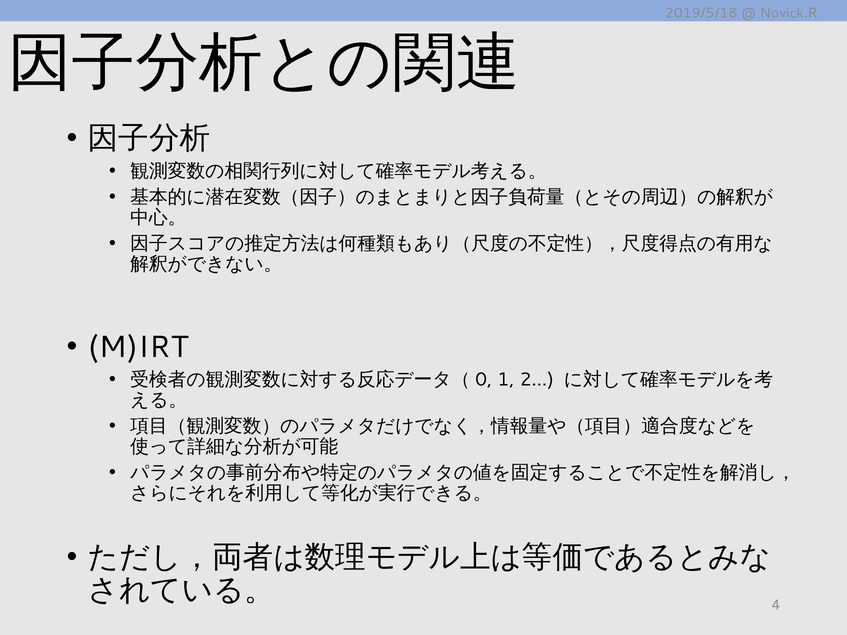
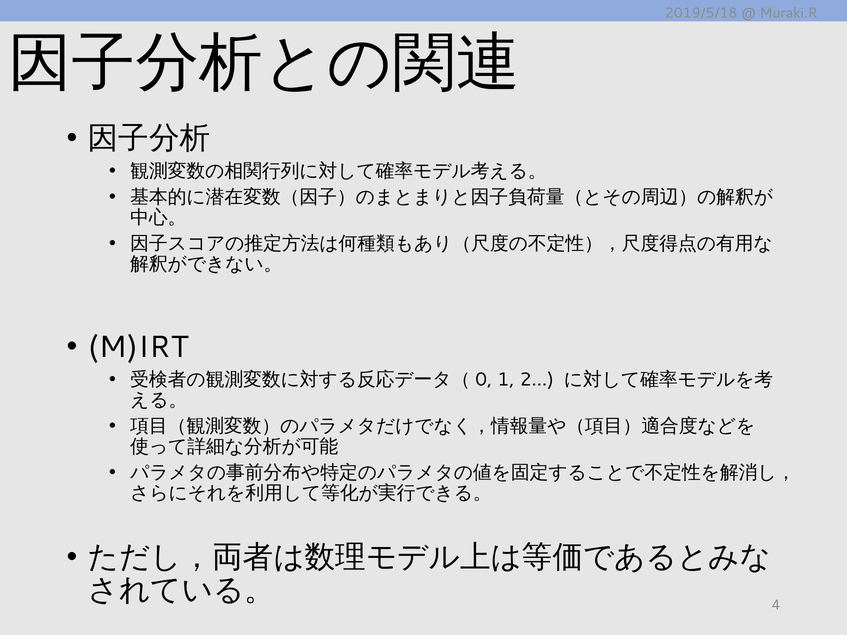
Novick.R: Novick.R -> Muraki.R (789, 13)
